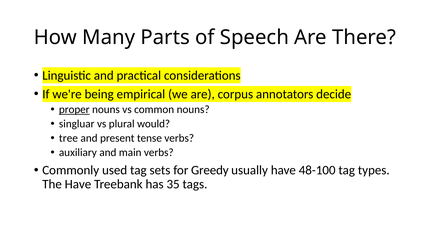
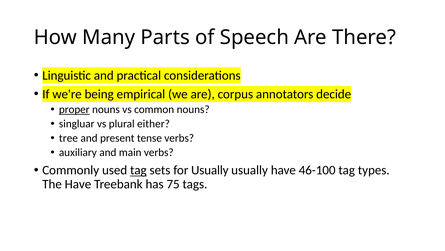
would: would -> either (153, 124)
tag underline: none -> present (138, 170)
for Greedy: Greedy -> Usually (210, 170)
48-100: 48-100 -> 46-100 (317, 170)
35: 35 -> 75 (173, 184)
